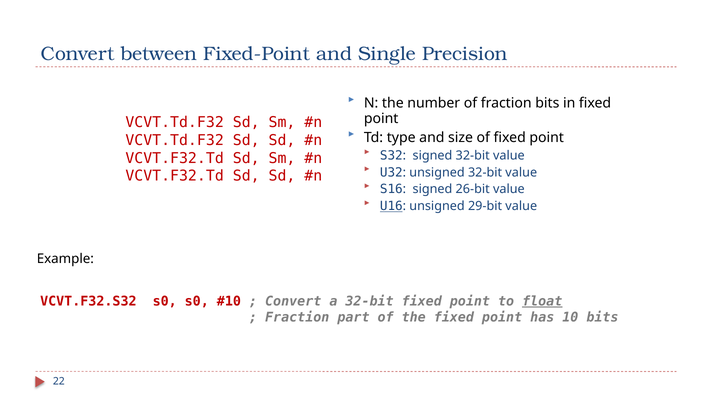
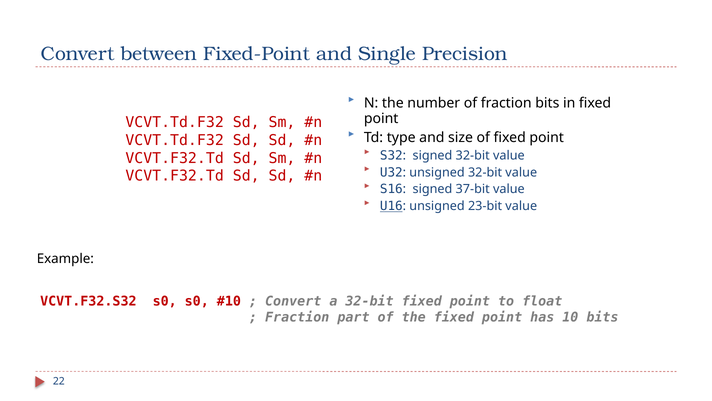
26-bit: 26-bit -> 37-bit (473, 189)
29-bit: 29-bit -> 23-bit (485, 206)
float underline: present -> none (542, 301)
